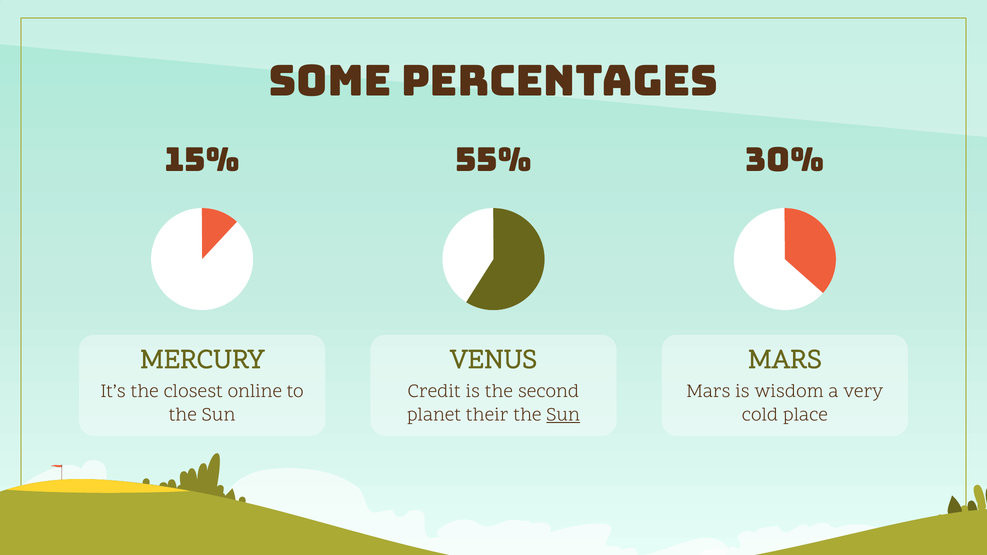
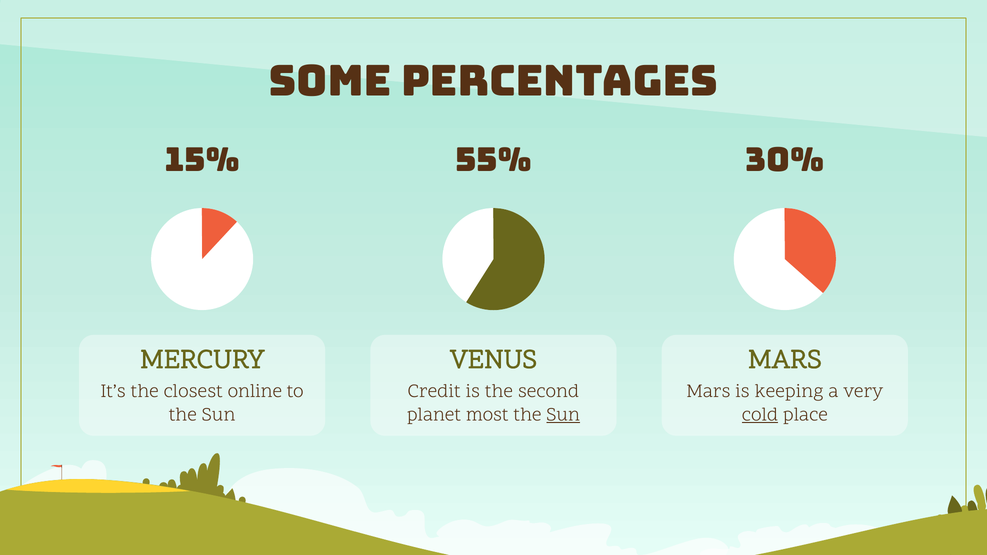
wisdom: wisdom -> keeping (789, 391)
their: their -> most (487, 414)
cold underline: none -> present (760, 414)
